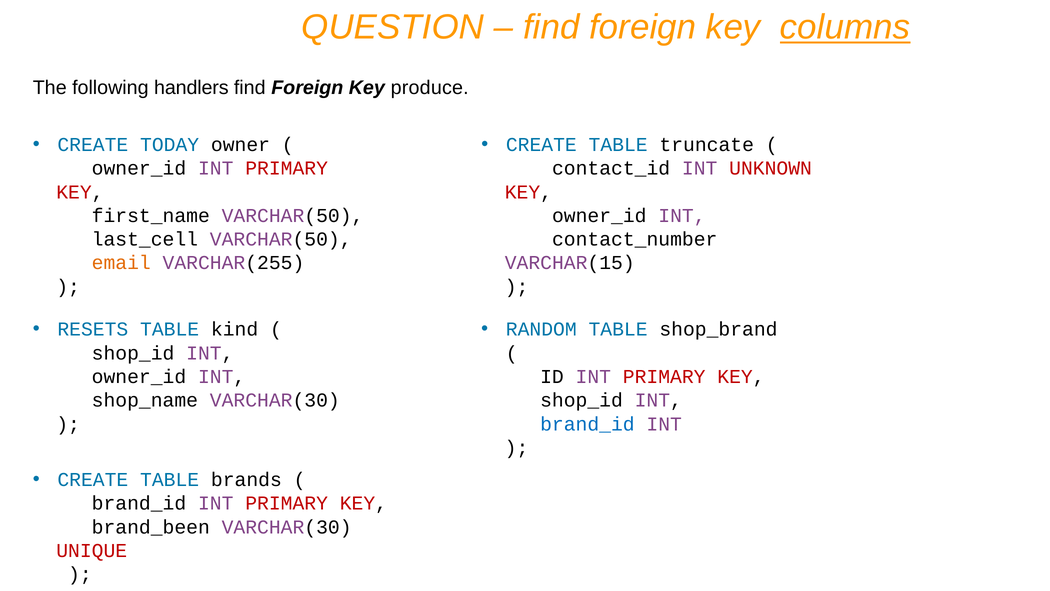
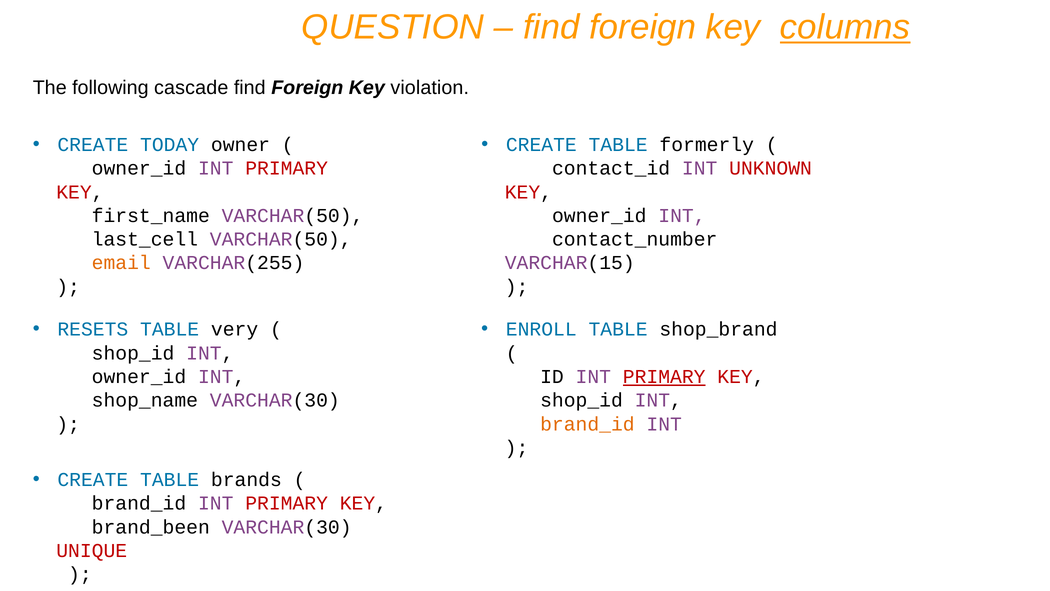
handlers: handlers -> cascade (191, 87)
produce: produce -> violation (430, 87)
truncate: truncate -> formerly (707, 145)
kind: kind -> very (235, 329)
RANDOM: RANDOM -> ENROLL (541, 329)
PRIMARY underline: none -> present (664, 376)
brand_id colour: blue -> orange (587, 424)
